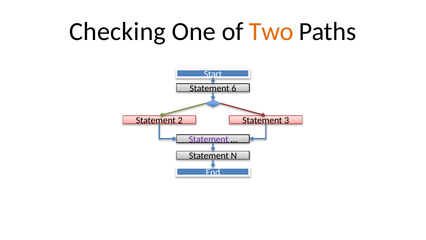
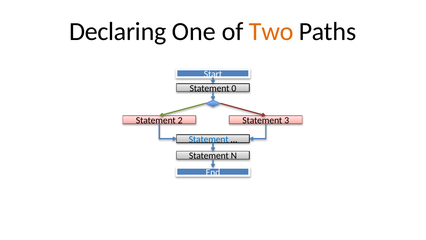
Checking: Checking -> Declaring (118, 31)
6: 6 -> 0 (234, 88)
Statement colour: purple -> blue (209, 139)
